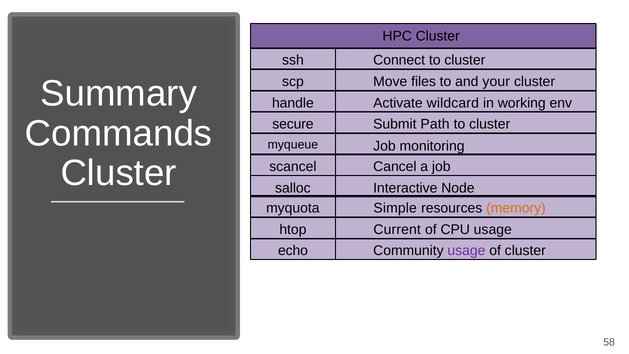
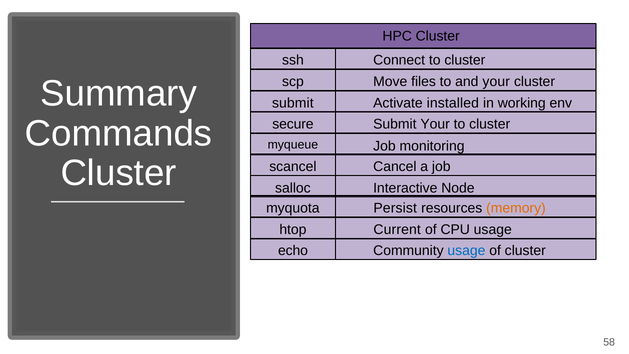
handle: handle -> submit (293, 103)
wildcard: wildcard -> installed (453, 103)
Submit Path: Path -> Your (435, 124)
Simple: Simple -> Persist (395, 208)
usage colour: purple -> blue (466, 251)
